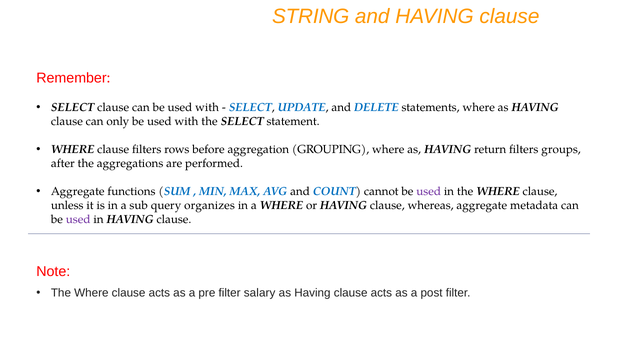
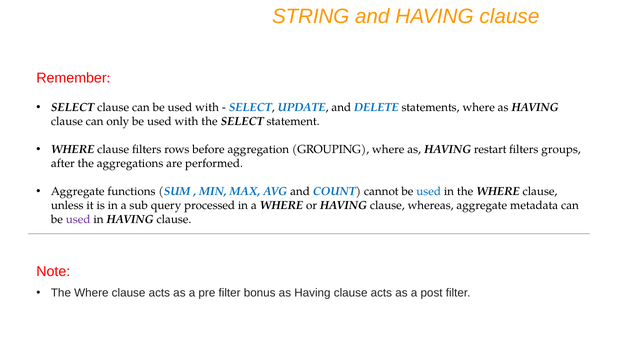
return: return -> restart (490, 149)
used colour: purple -> blue (429, 191)
organizes: organizes -> processed (210, 205)
salary: salary -> bonus (260, 293)
